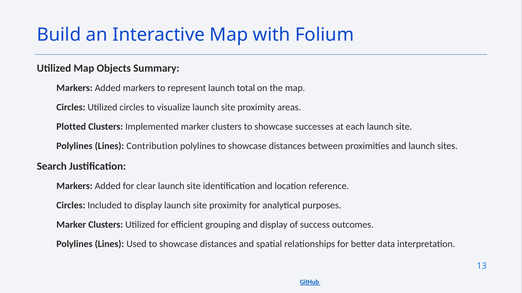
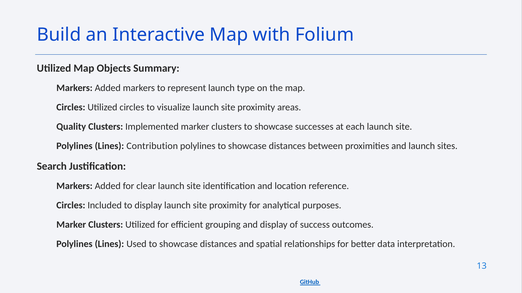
total: total -> type (246, 88)
Plotted: Plotted -> Quality (71, 127)
